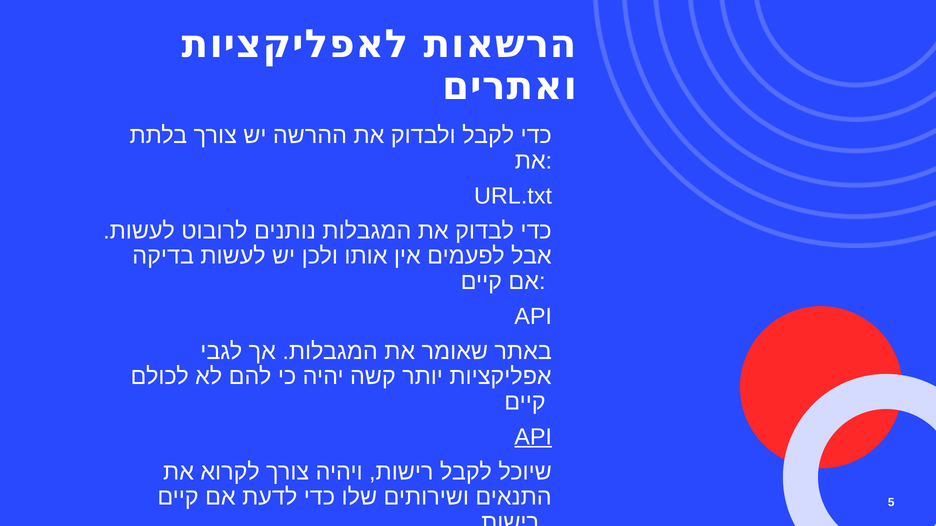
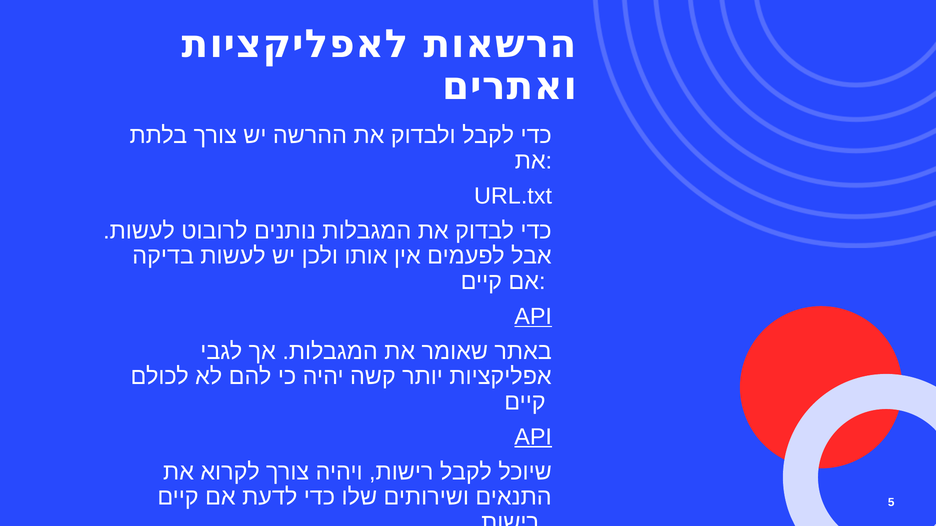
API underline: none -> present (533, 317)
